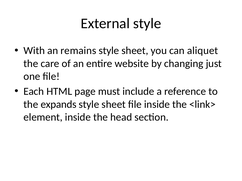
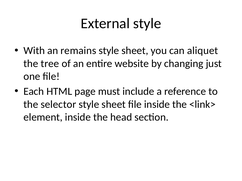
care: care -> tree (50, 64)
expands: expands -> selector (58, 105)
